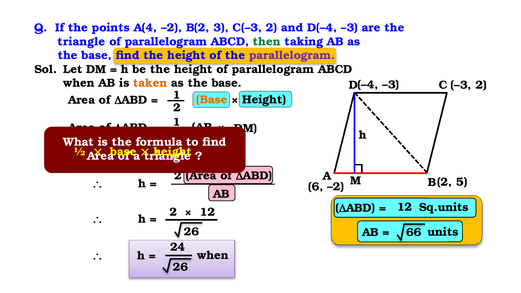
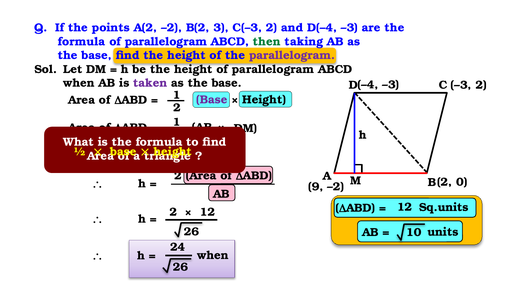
A(4: A(4 -> A(2 (145, 28)
triangle: triangle -> formula (81, 42)
taken colour: orange -> purple (150, 83)
Base colour: orange -> purple (212, 100)
5: 5 -> 0 (462, 182)
6: 6 -> 9 (316, 187)
66: 66 -> 10 (414, 233)
